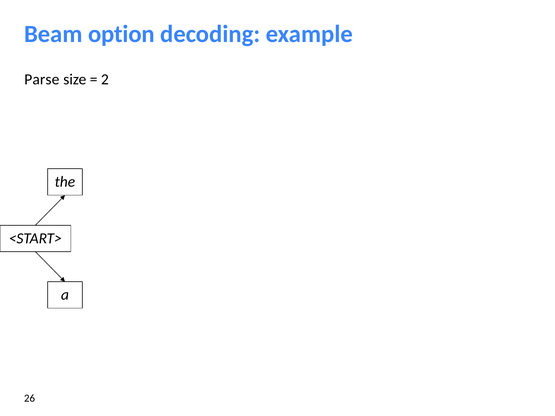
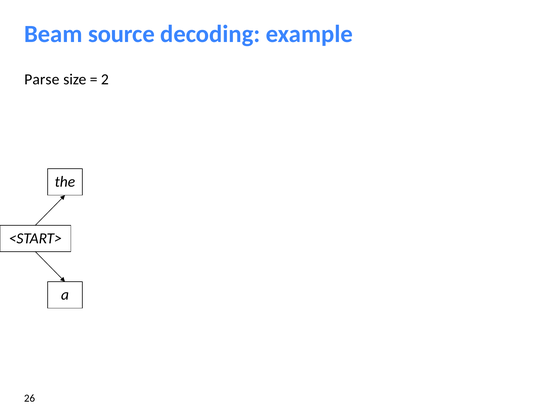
option: option -> source (121, 34)
